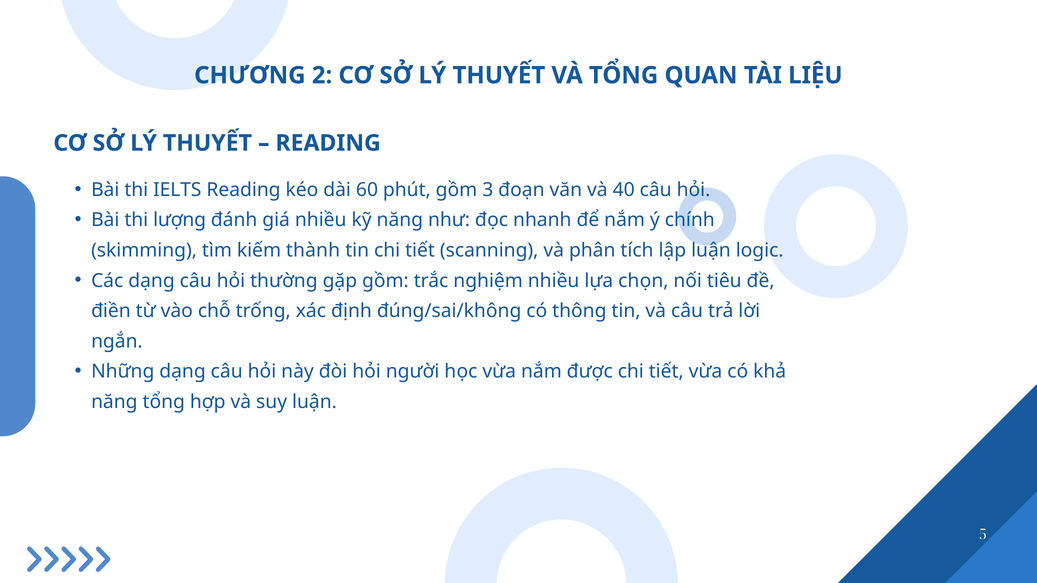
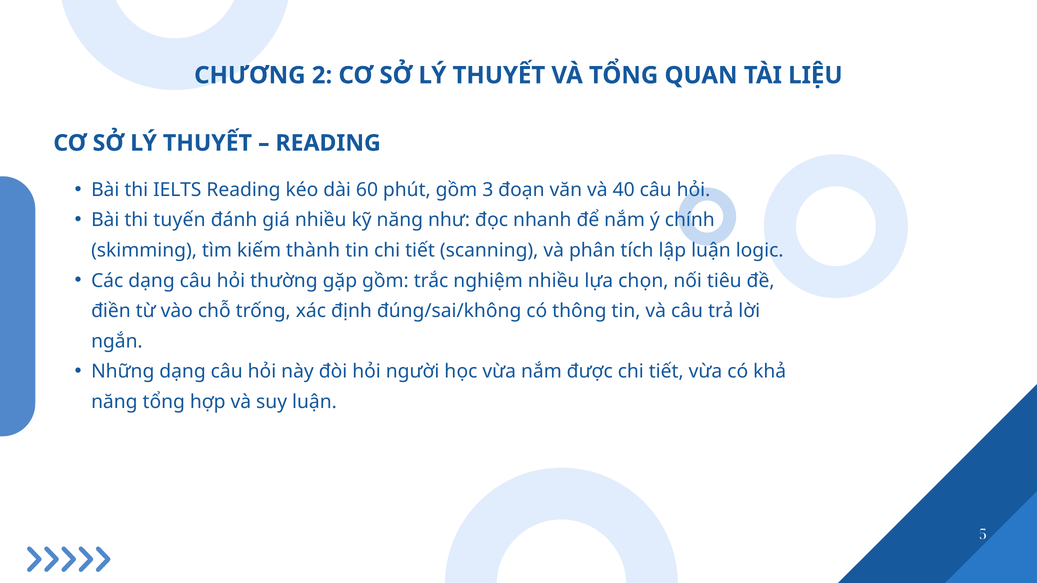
lượng: lượng -> tuyến (179, 220)
